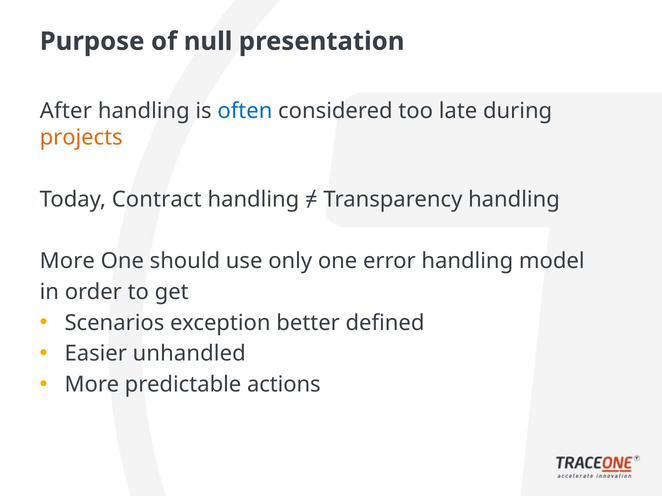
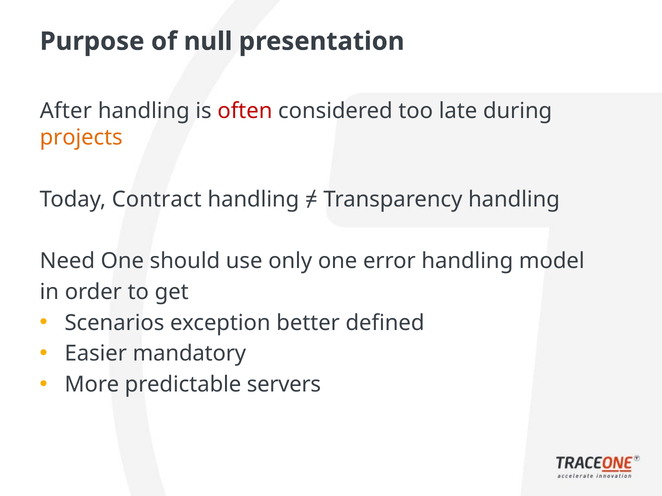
often colour: blue -> red (245, 111)
More: More -> Need (67, 261)
unhandled: unhandled -> mandatory (189, 354)
actions: actions -> servers (284, 385)
